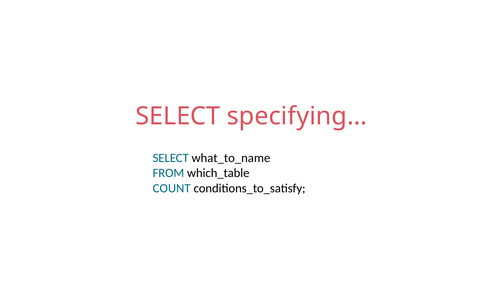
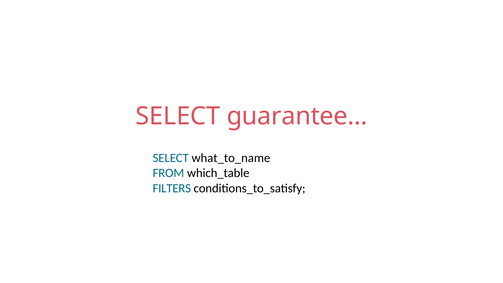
specifying…: specifying… -> guarantee… (297, 116)
COUNT: COUNT -> FILTERS (172, 188)
